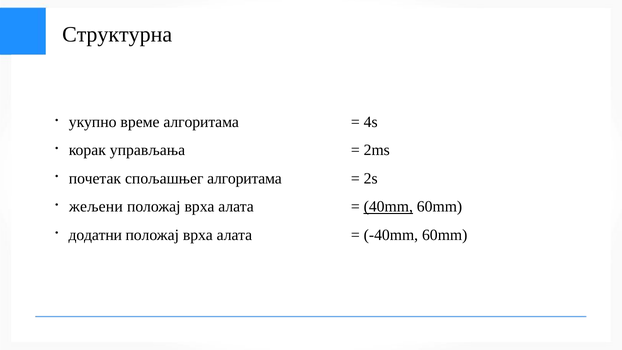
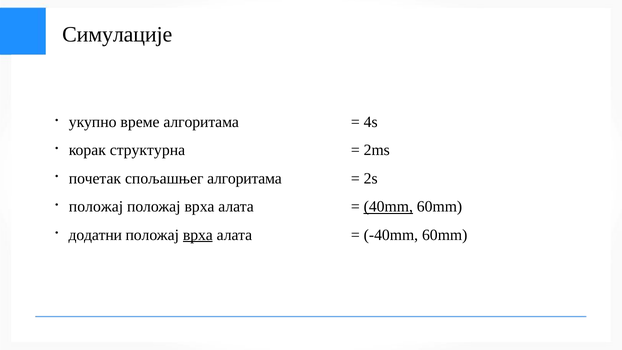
Структурна: Структурна -> Симулације (117, 34)
управљања: управљања -> структурна (147, 150)
жељени: жељени -> положај (96, 207)
врха underline: none -> present (198, 235)
